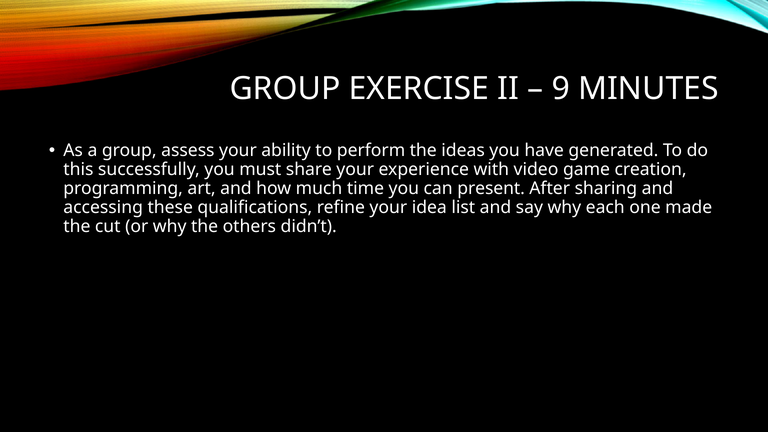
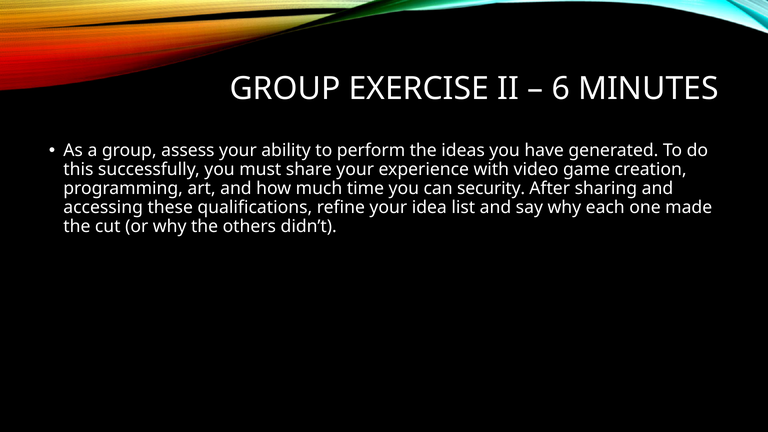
9: 9 -> 6 (561, 89)
present: present -> security (491, 189)
